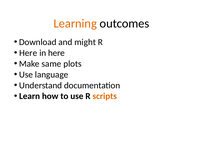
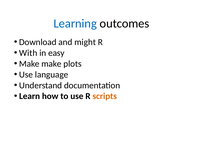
Learning colour: orange -> blue (75, 24)
Here: Here -> With (28, 53)
in here: here -> easy (56, 53)
Make same: same -> make (51, 64)
